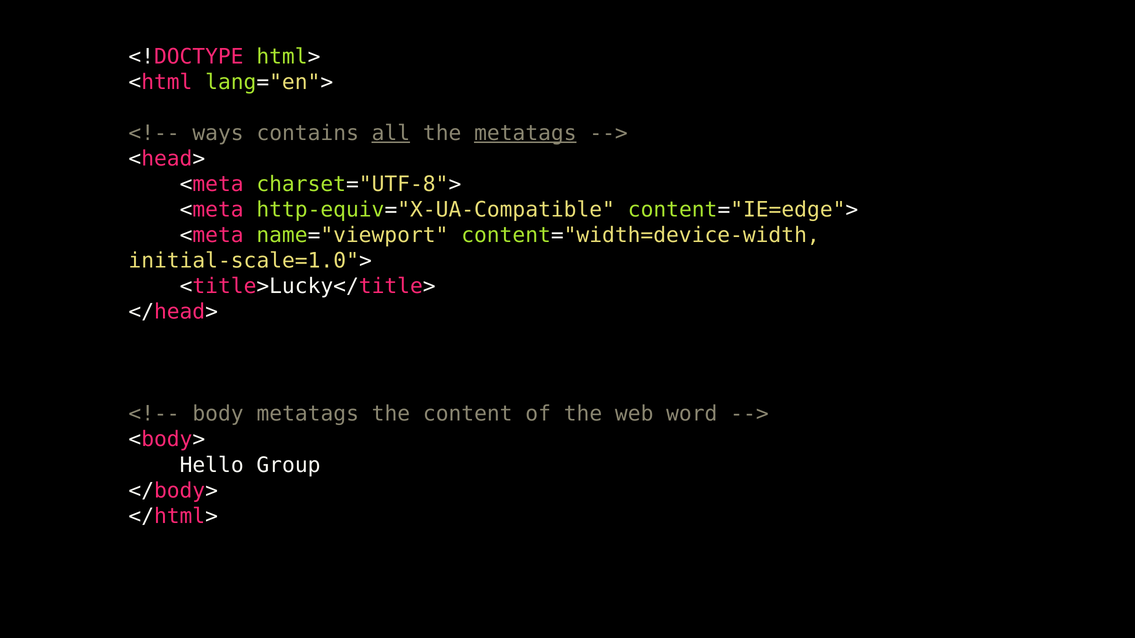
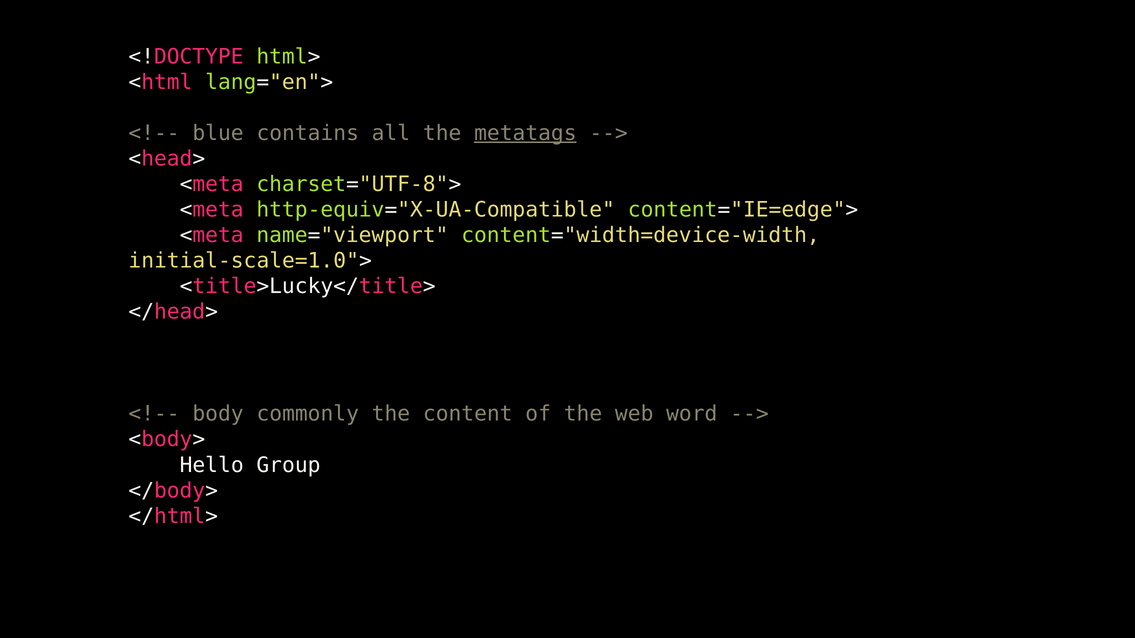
ways: ways -> blue (218, 133)
all underline: present -> none (391, 133)
body metatags: metatags -> commonly (308, 414)
